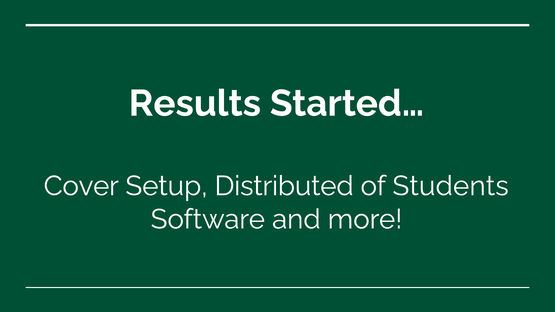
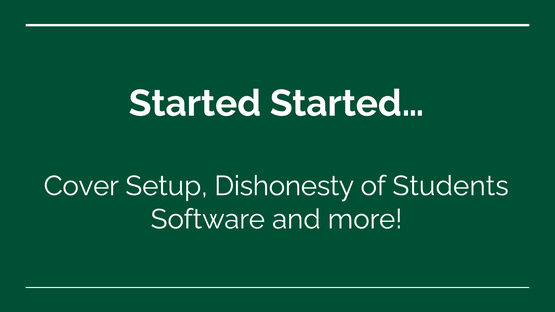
Results: Results -> Started (195, 104)
Distributed: Distributed -> Dishonesty (284, 186)
